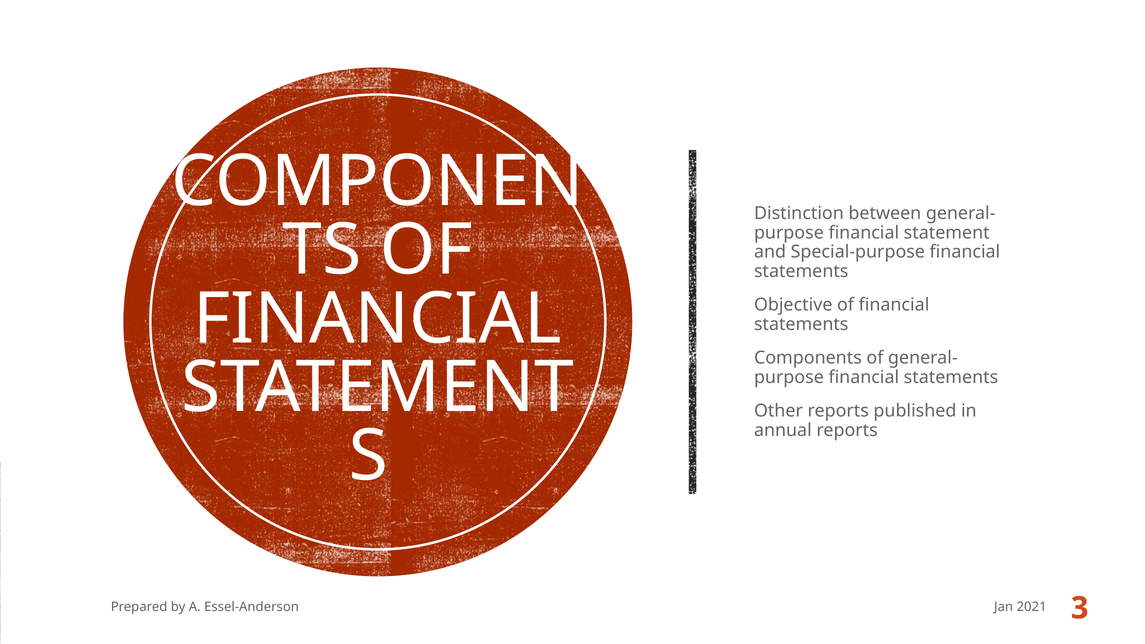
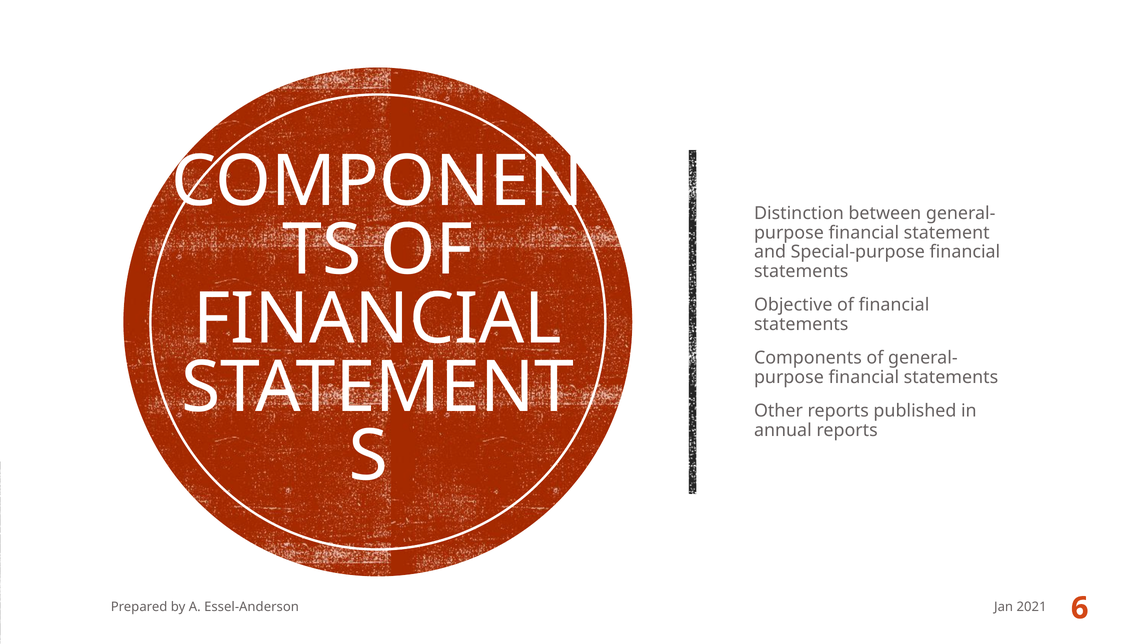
3: 3 -> 6 (1080, 608)
